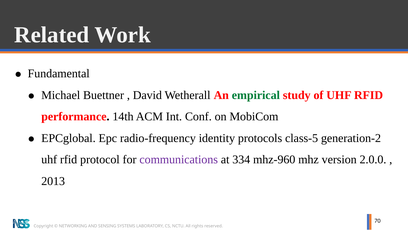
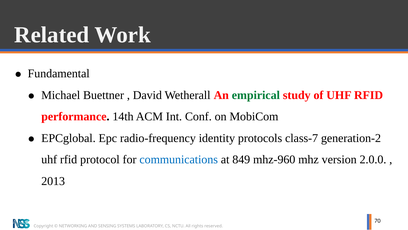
class-5: class-5 -> class-7 (302, 138)
communications colour: purple -> blue (179, 159)
334: 334 -> 849 (241, 159)
